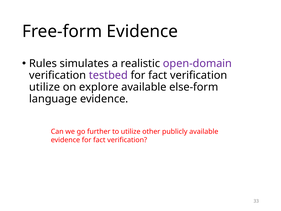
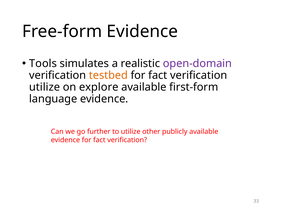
Rules: Rules -> Tools (43, 63)
testbed colour: purple -> orange (108, 75)
else-form: else-form -> first-form (194, 87)
